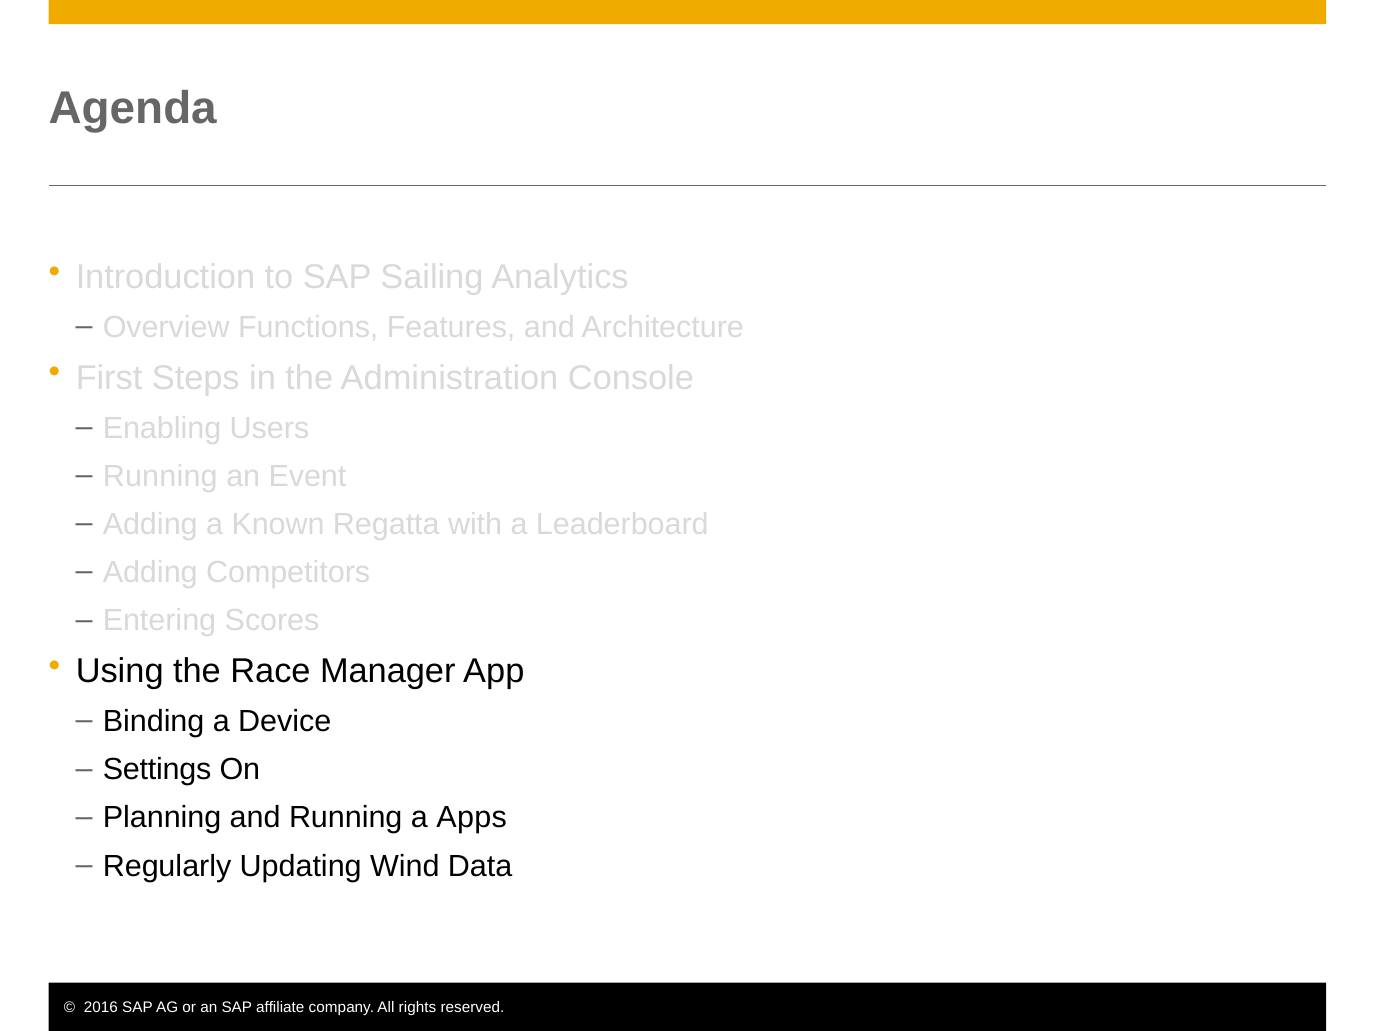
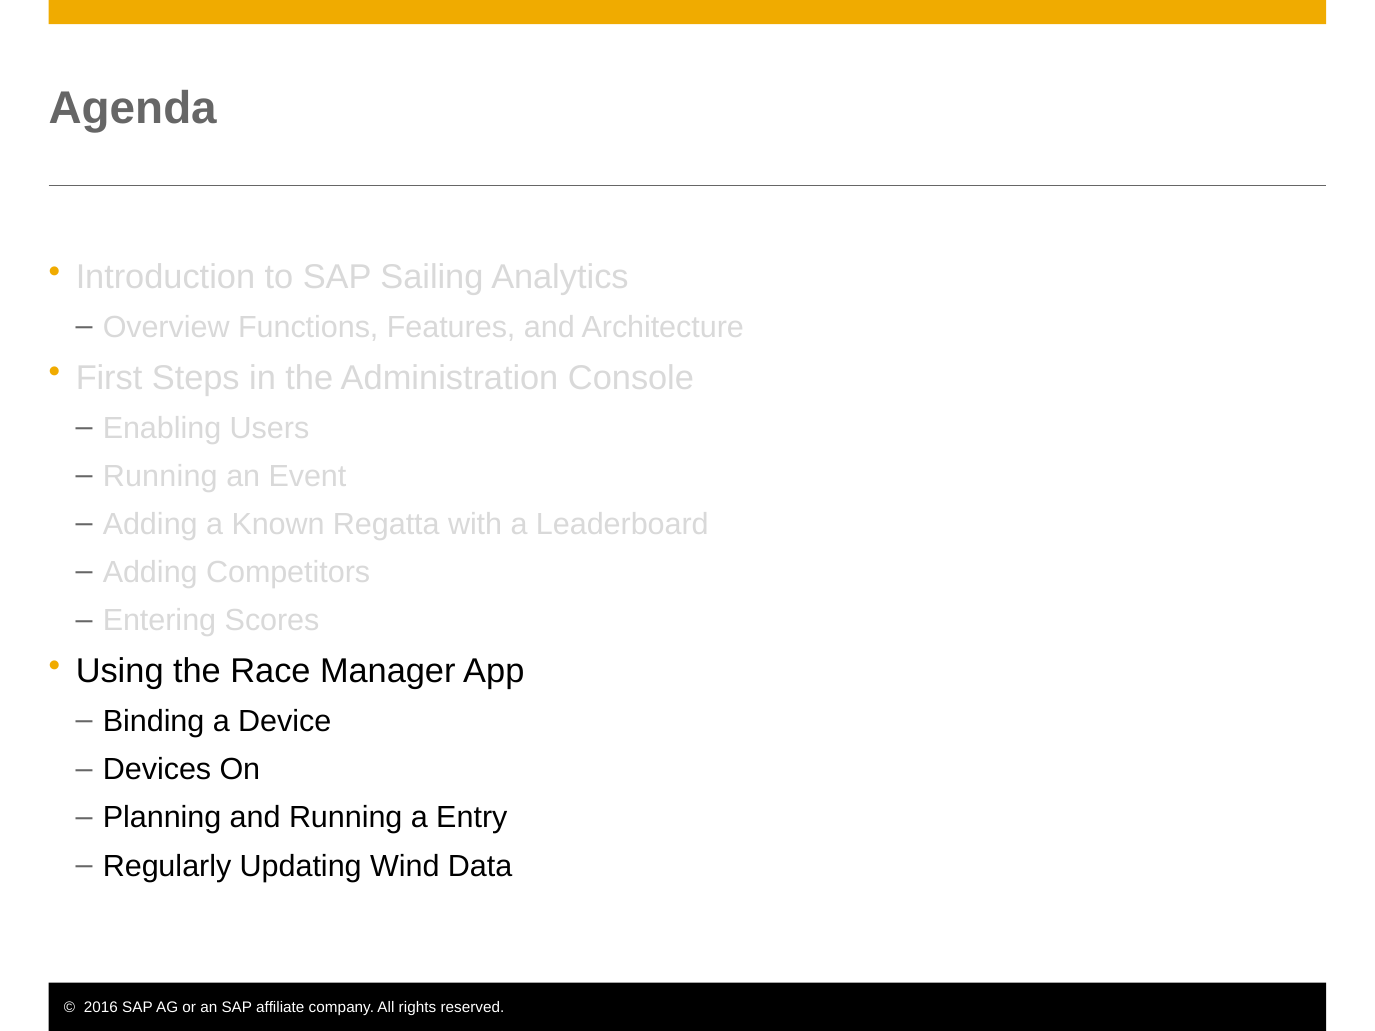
Settings: Settings -> Devices (157, 770)
Apps: Apps -> Entry (472, 818)
